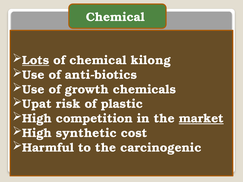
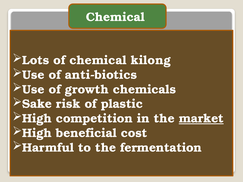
Lots underline: present -> none (36, 60)
Upat: Upat -> Sake (37, 104)
synthetic: synthetic -> beneficial (86, 133)
carcinogenic: carcinogenic -> fermentation (161, 148)
